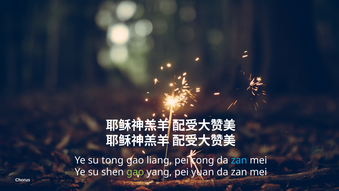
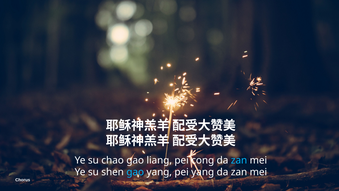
tong: tong -> chao (113, 160)
gao colour: light green -> light blue (135, 172)
pei yuan: yuan -> yang (203, 172)
